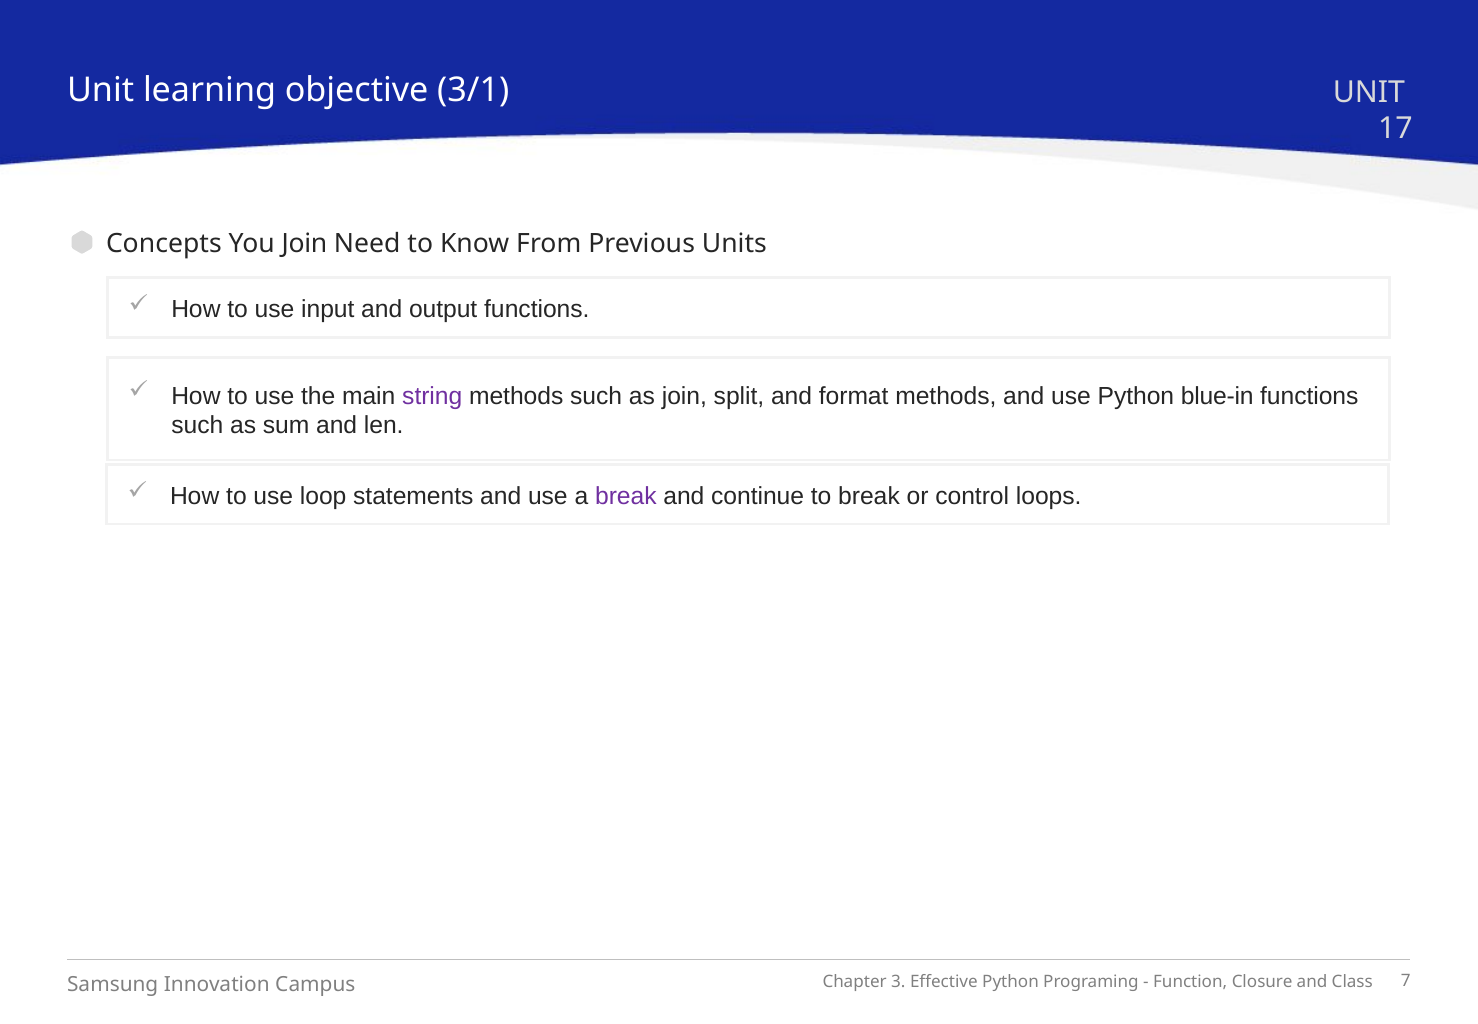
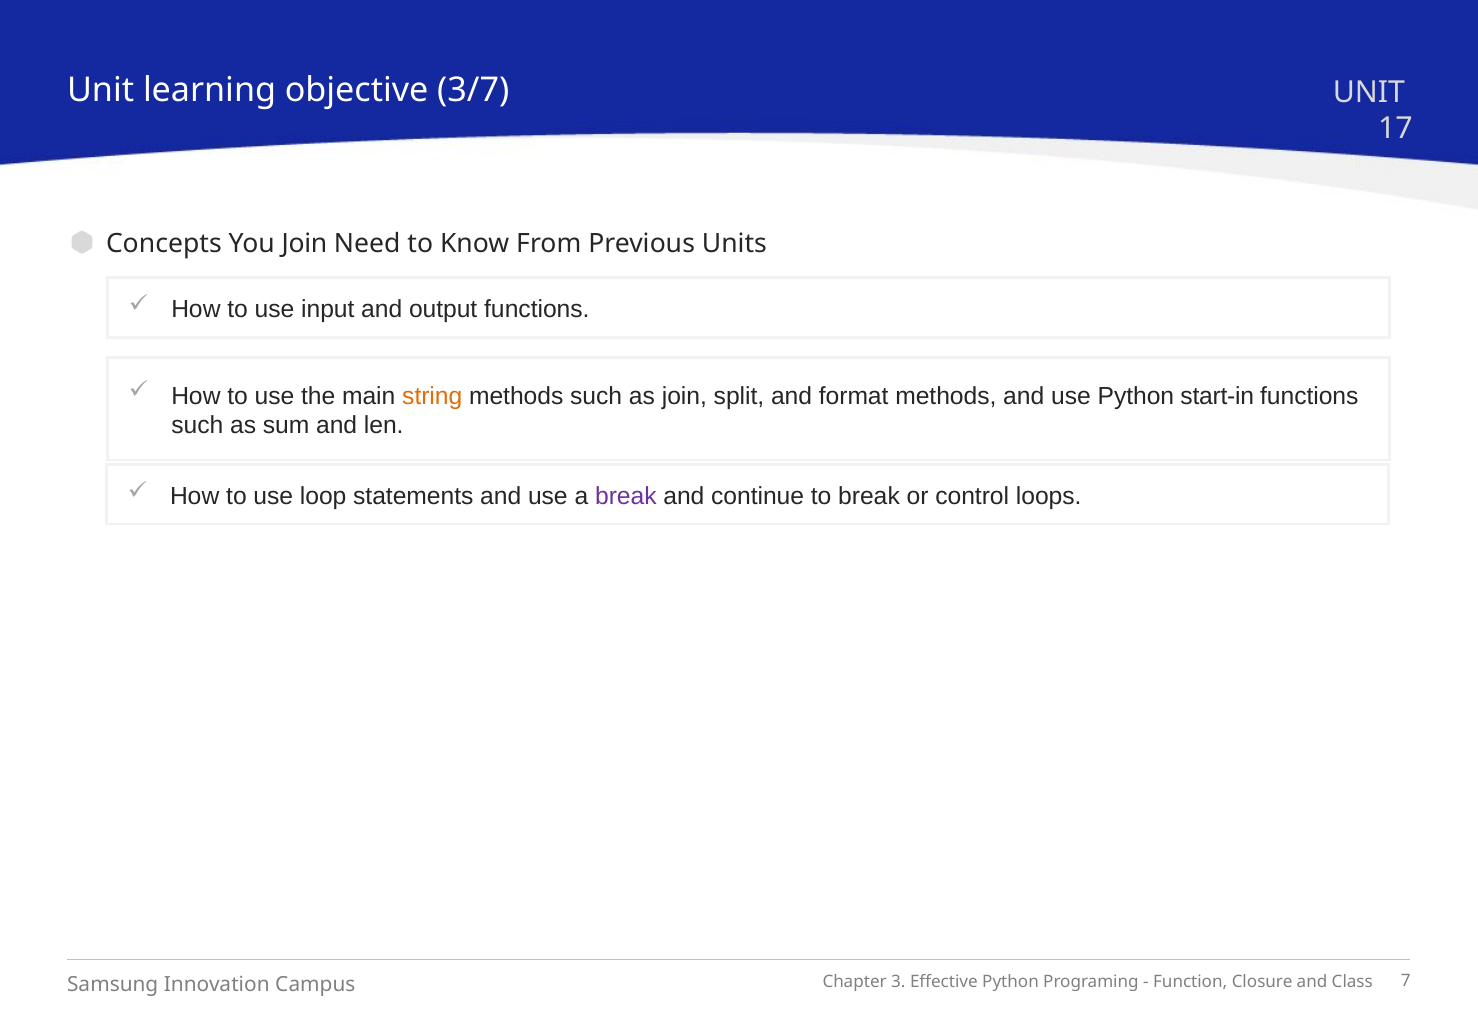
3/1: 3/1 -> 3/7 (473, 90)
string colour: purple -> orange (432, 396)
blue-in: blue-in -> start-in (1217, 396)
